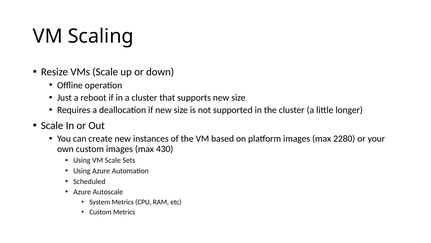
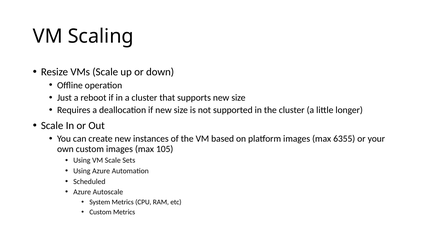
2280: 2280 -> 6355 (344, 138)
430: 430 -> 105 (165, 149)
